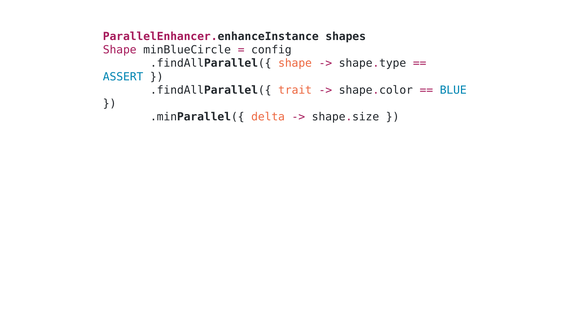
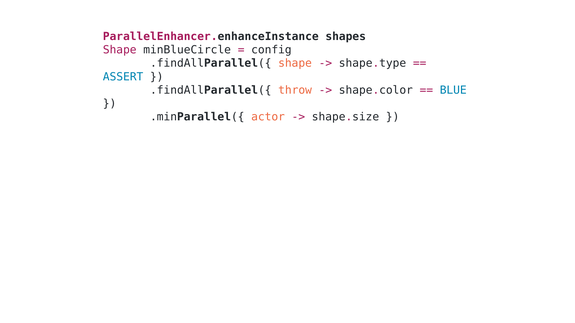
trait: trait -> throw (295, 90)
delta: delta -> actor (268, 117)
